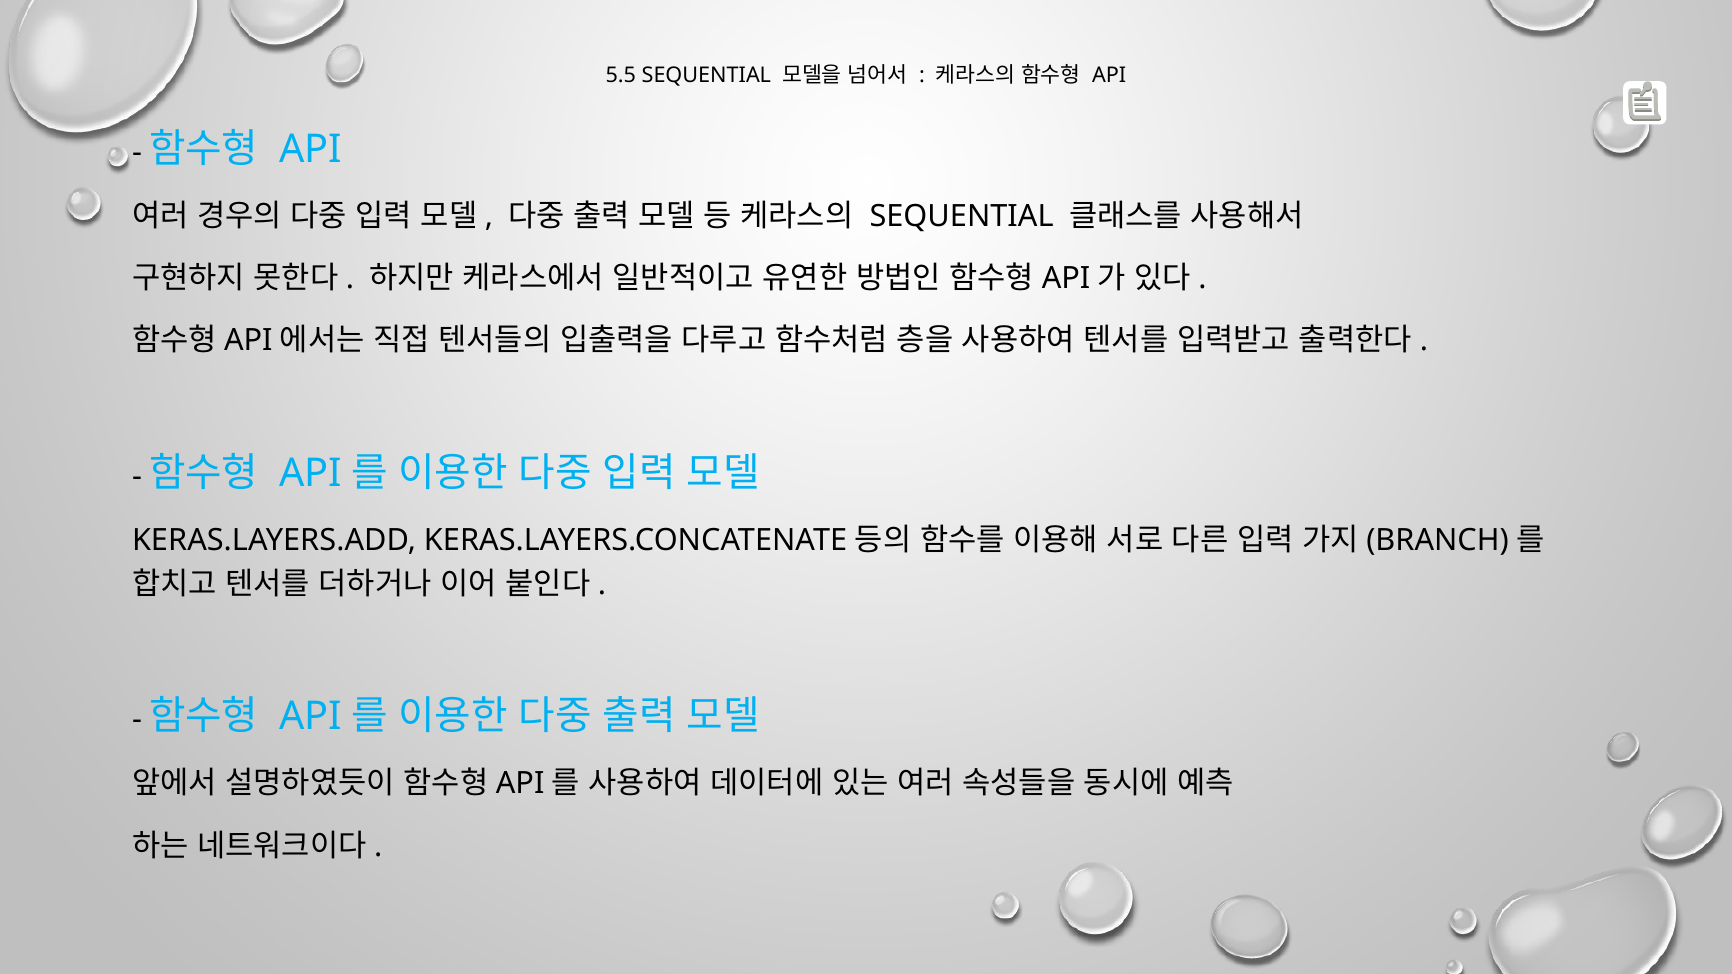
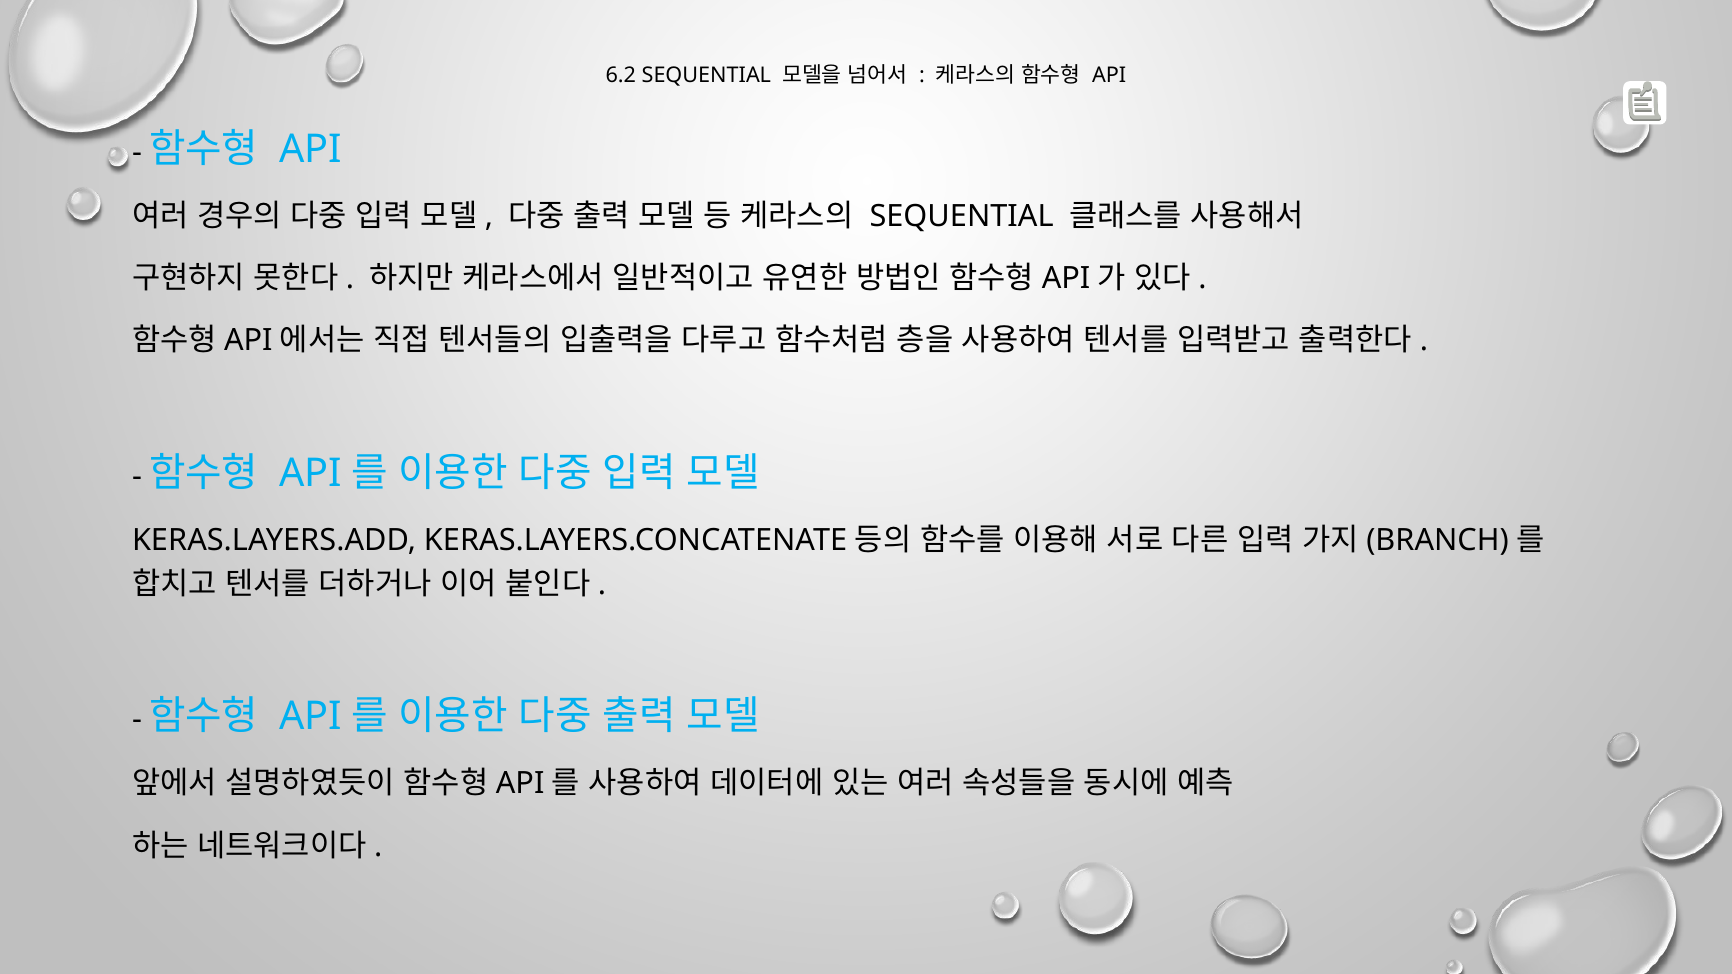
5.5: 5.5 -> 6.2 (621, 75)
